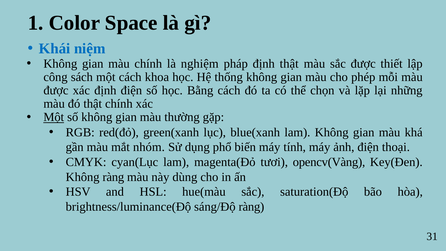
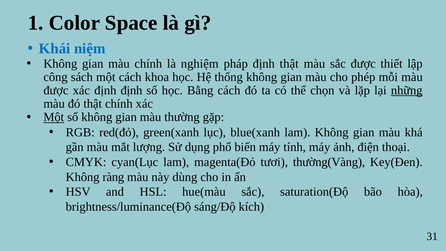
định điện: điện -> định (131, 90)
những underline: none -> present (407, 90)
nhóm: nhóm -> lượng (149, 147)
opencv(Vàng: opencv(Vàng -> thường(Vàng (329, 162)
sáng/Độ ràng: ràng -> kích (251, 207)
